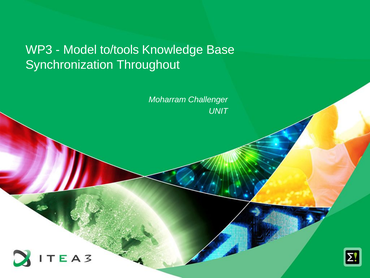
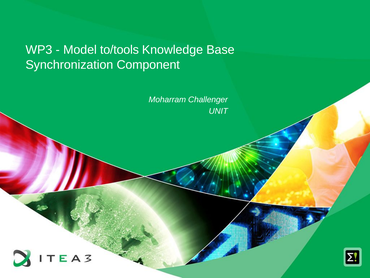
Throughout: Throughout -> Component (148, 65)
